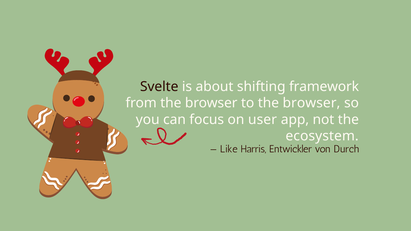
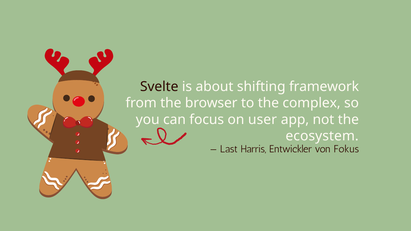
to the browser: browser -> complex (312, 103)
Like: Like -> Last (229, 149)
Durch: Durch -> Fokus (346, 149)
